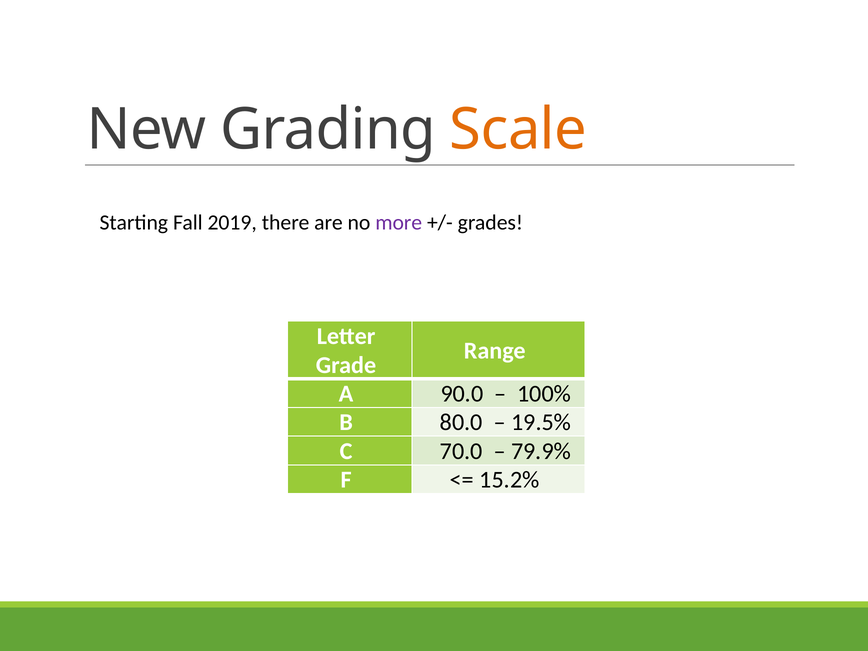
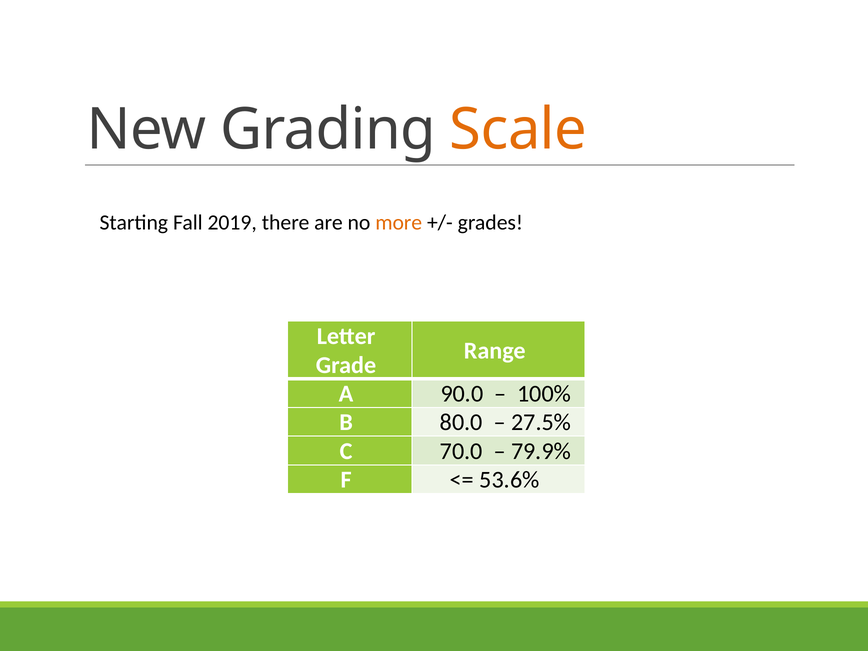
more colour: purple -> orange (399, 222)
19.5%: 19.5% -> 27.5% (541, 422)
15.2%: 15.2% -> 53.6% (509, 480)
